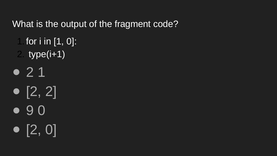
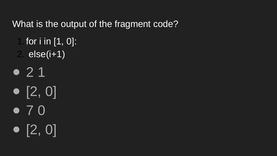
type(i+1: type(i+1 -> else(i+1 (47, 54)
2: 2 -> 0 (51, 91)
9: 9 -> 7 (30, 110)
